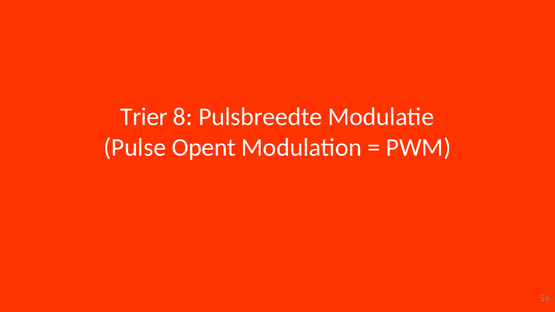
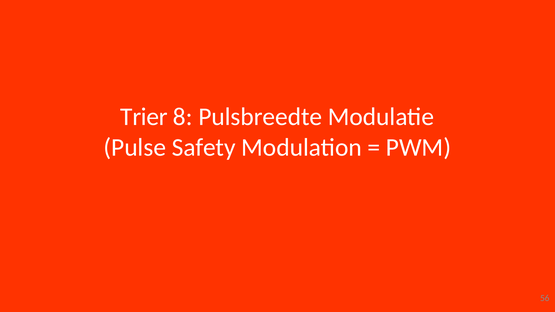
Opent: Opent -> Safety (204, 147)
